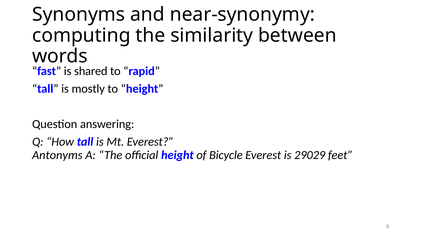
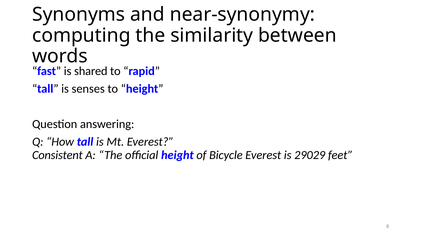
mostly: mostly -> senses (88, 89)
Antonyms: Antonyms -> Consistent (57, 155)
